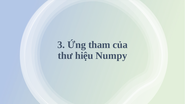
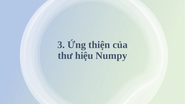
tham: tham -> thiện (99, 45)
